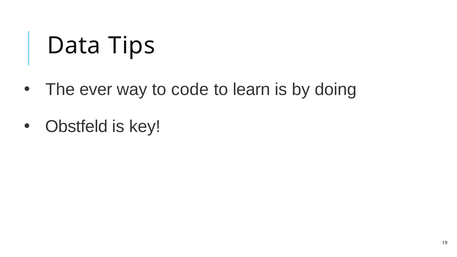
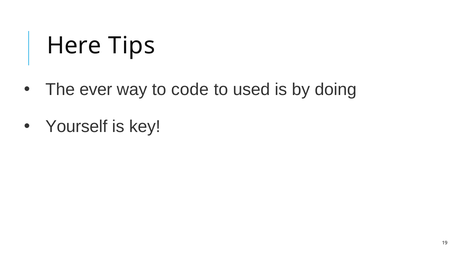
Data: Data -> Here (74, 46)
learn: learn -> used (251, 90)
Obstfeld: Obstfeld -> Yourself (76, 127)
